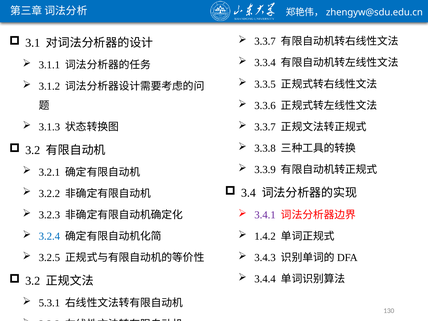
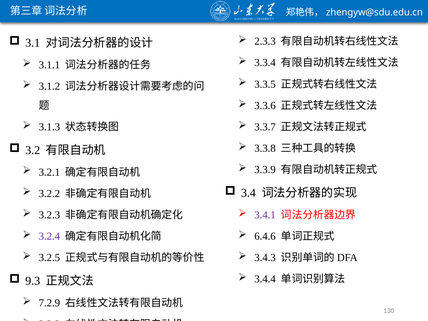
3.3.7: 3.3.7 -> 2.3.3 (265, 41)
3.2.4 colour: blue -> purple (49, 236)
1.4.2: 1.4.2 -> 6.4.6 (265, 236)
3.2: 3.2 -> 9.3 (33, 281)
5.3.1: 5.3.1 -> 7.2.9 (49, 303)
